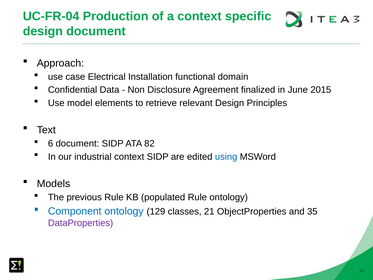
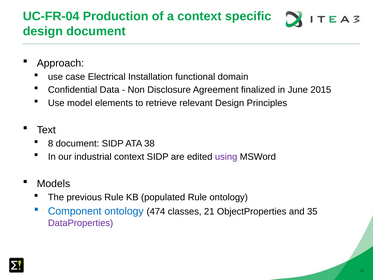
6: 6 -> 8 (51, 143)
82: 82 -> 38 (149, 143)
using colour: blue -> purple (226, 157)
129: 129 -> 474 (156, 211)
